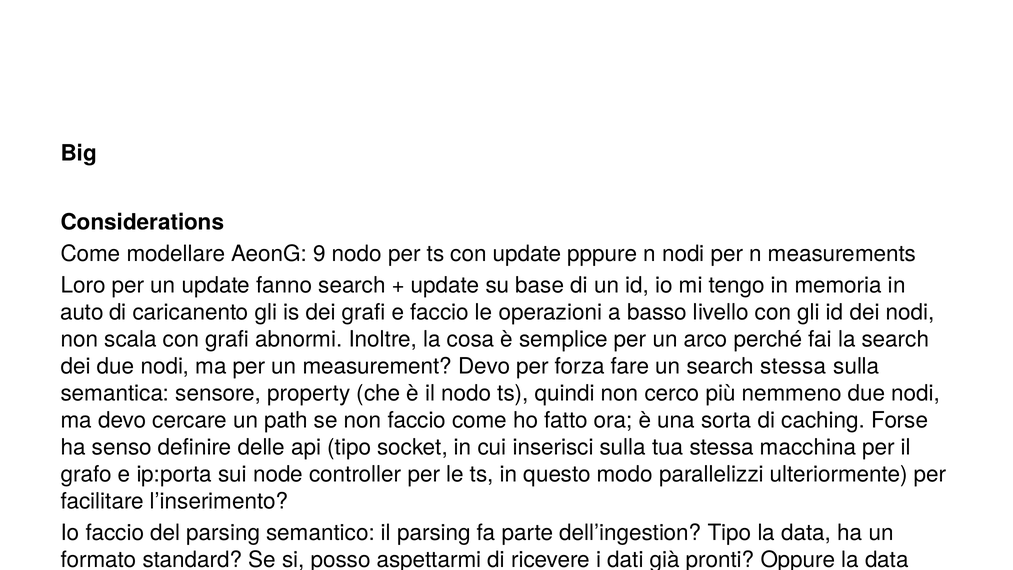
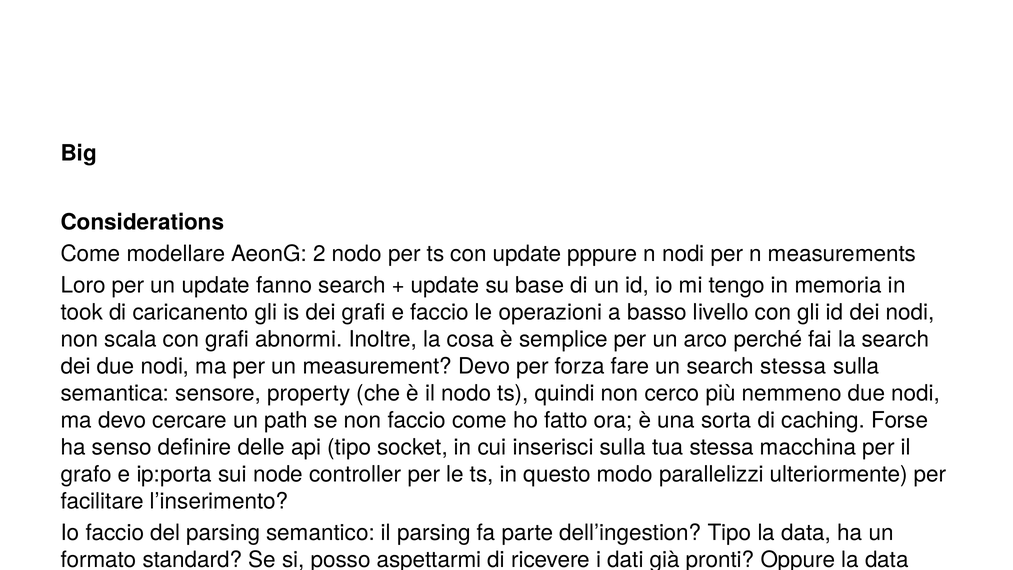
9: 9 -> 2 (320, 254)
auto: auto -> took (82, 312)
